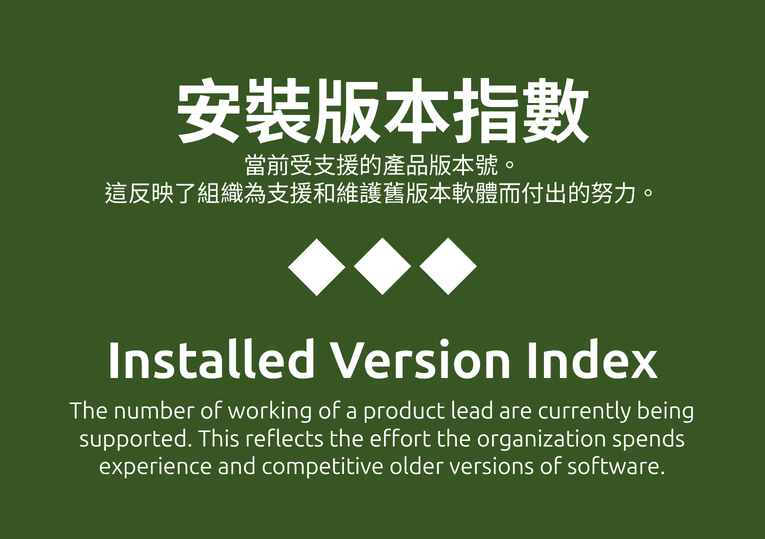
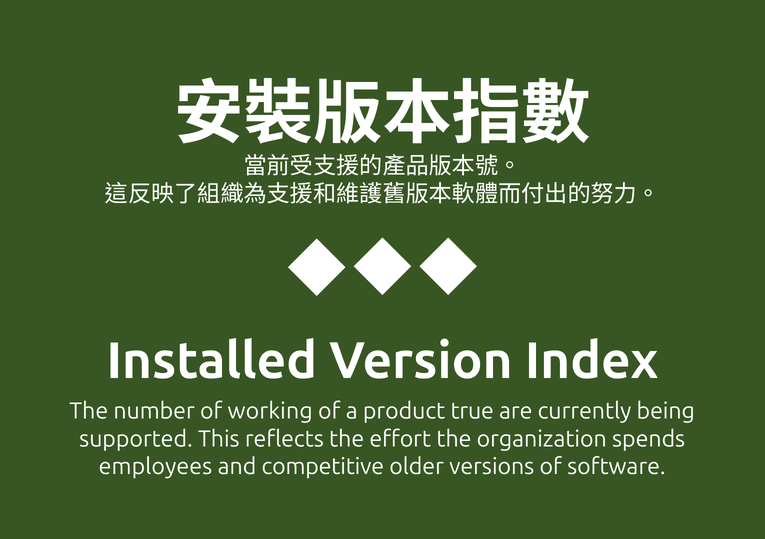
lead: lead -> true (472, 411)
experience: experience -> employees (155, 467)
